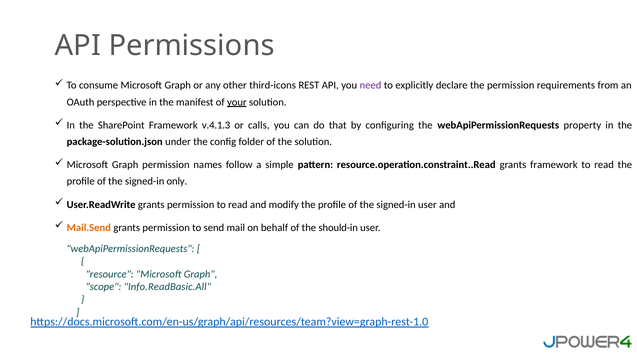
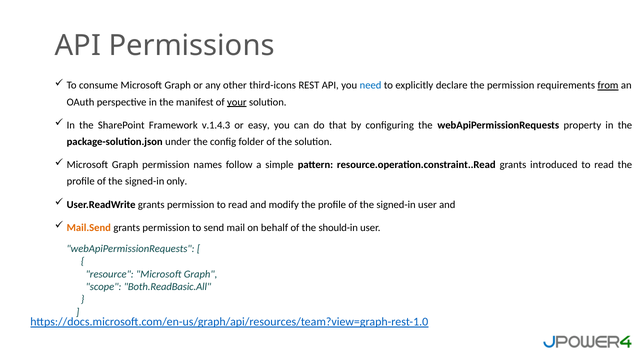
need colour: purple -> blue (371, 86)
from underline: none -> present (608, 86)
v.4.1.3: v.4.1.3 -> v.1.4.3 (216, 125)
calls: calls -> easy (259, 125)
grants framework: framework -> introduced (554, 165)
Info.ReadBasic.All: Info.ReadBasic.All -> Both.ReadBasic.All (167, 287)
